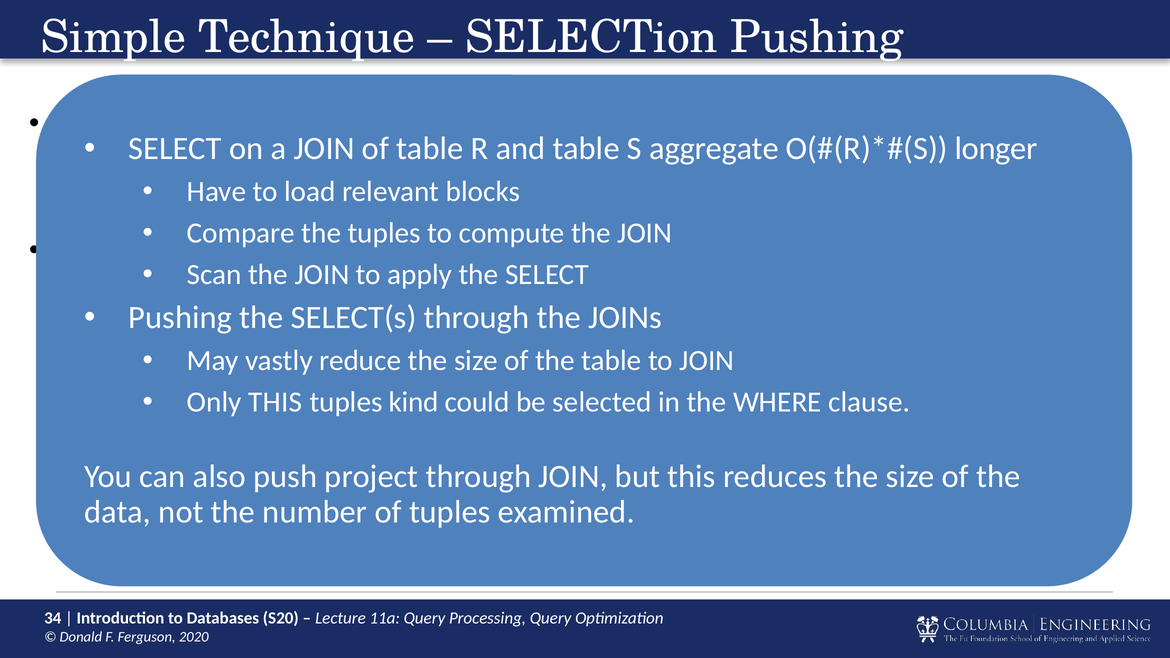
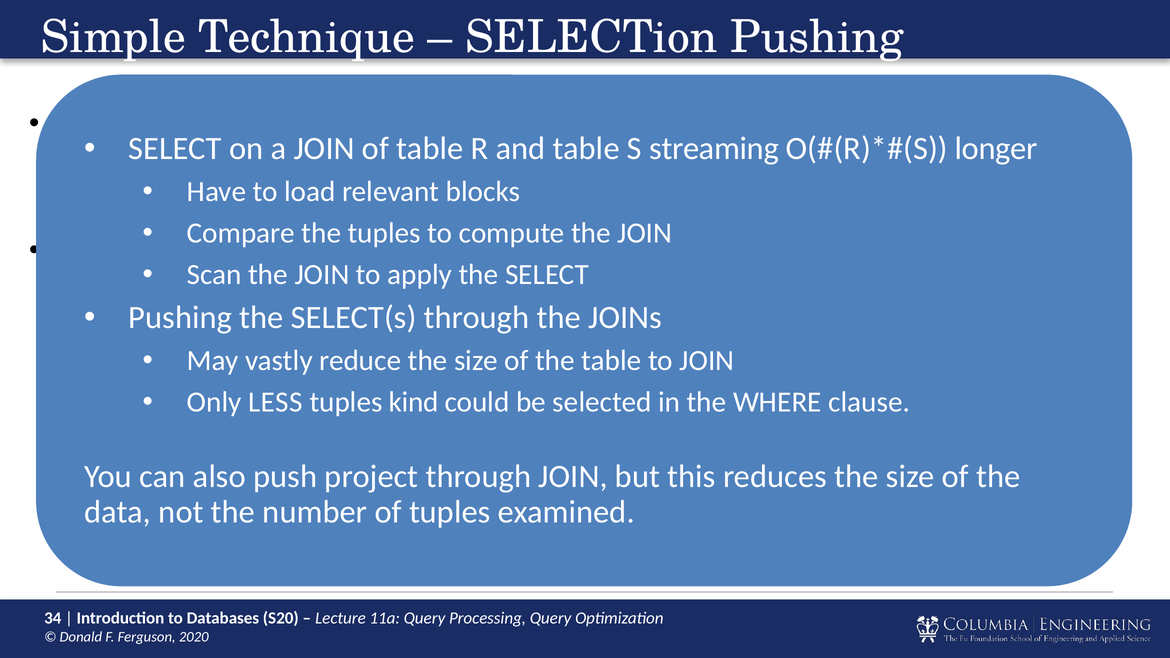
aggregate: aggregate -> streaming (714, 149)
THIS: THIS -> LESS (275, 402)
